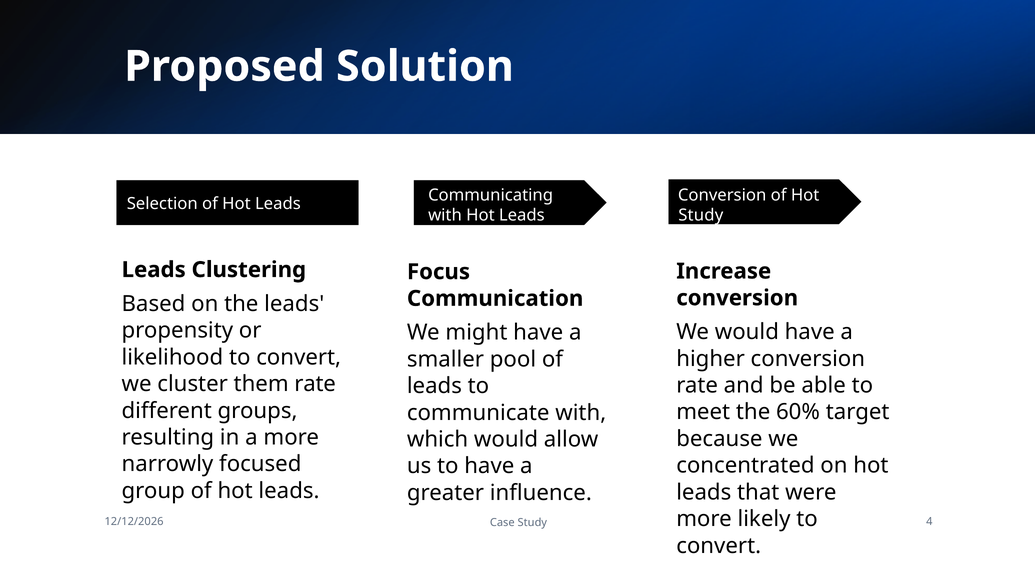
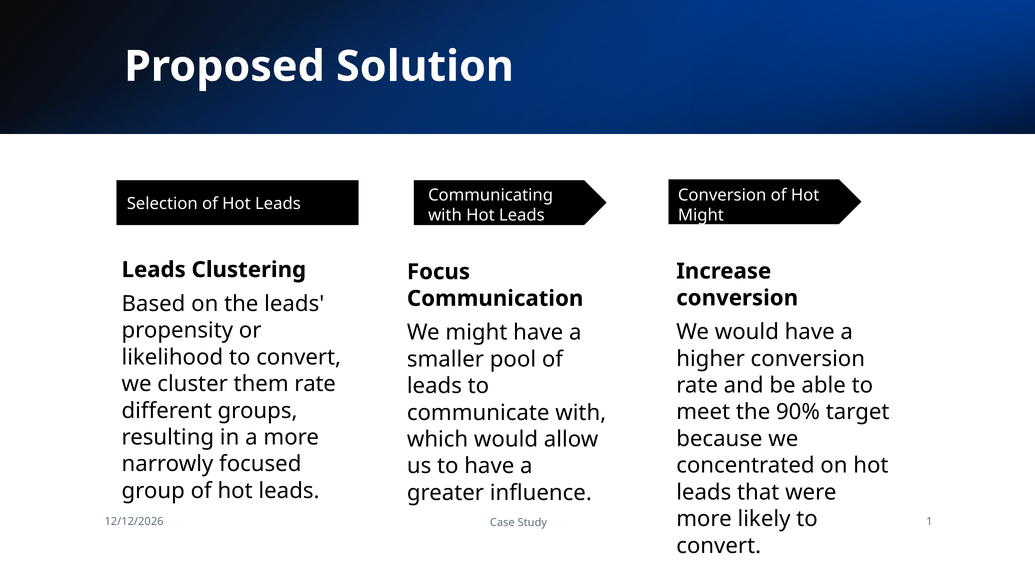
Study: Study -> Might (701, 215)
60%: 60% -> 90% (798, 412)
4: 4 -> 1 (929, 522)
